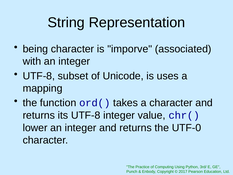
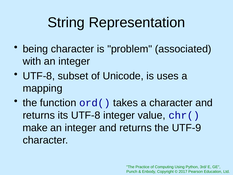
imporve: imporve -> problem (130, 49)
lower: lower -> make (35, 128)
UTF-0: UTF-0 -> UTF-9 (186, 128)
